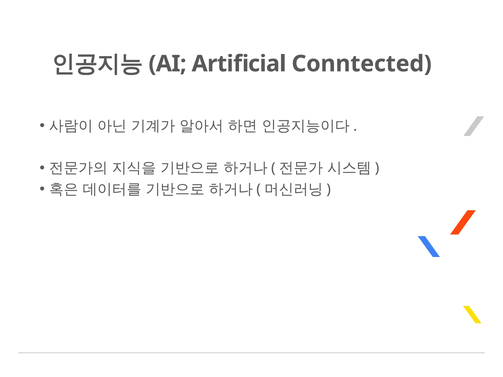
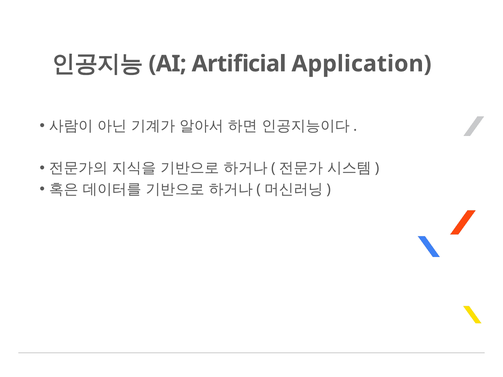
Conntected: Conntected -> Application (362, 64)
